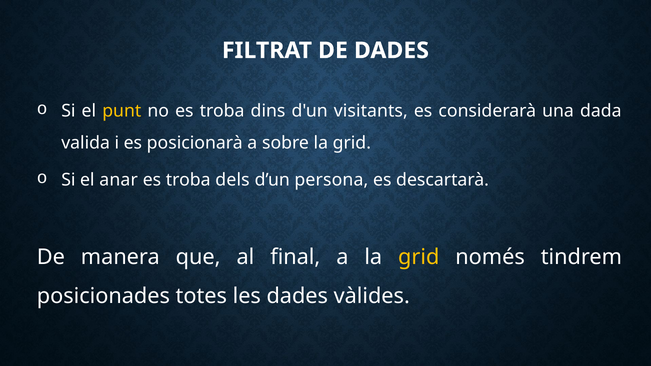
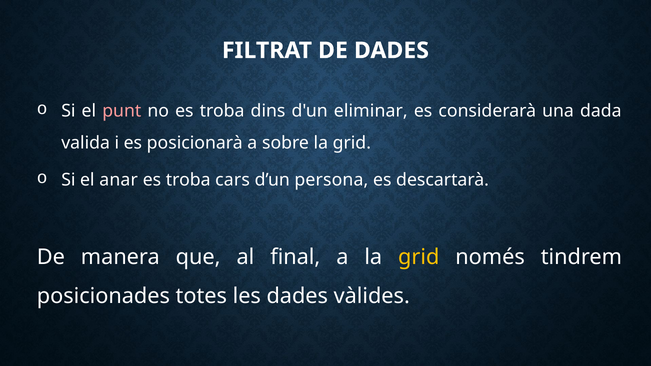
punt colour: yellow -> pink (122, 111)
visitants: visitants -> eliminar (371, 111)
dels: dels -> cars (233, 180)
